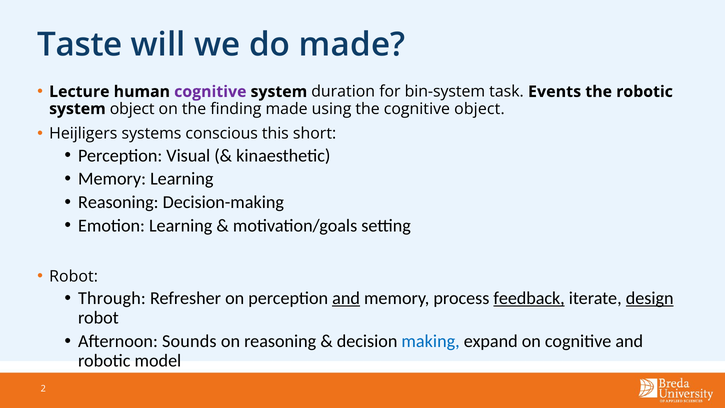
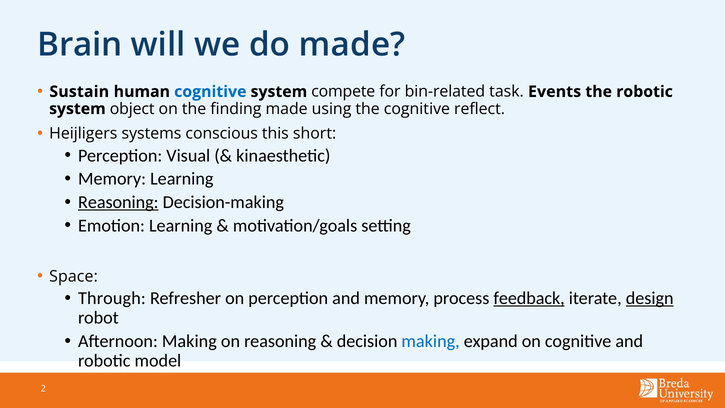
Taste: Taste -> Brain (80, 45)
Lecture: Lecture -> Sustain (79, 92)
cognitive colour: purple -> blue (210, 92)
duration: duration -> compete (343, 92)
bin-system: bin-system -> bin-related (445, 92)
cognitive object: object -> reflect (480, 109)
Reasoning underline: none -> present (118, 202)
Robot: Robot -> Space (74, 276)
and underline: present -> none (346, 298)
Afternoon Sounds: Sounds -> Making (189, 341)
